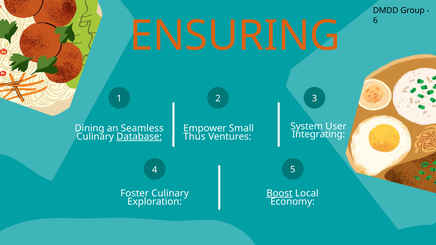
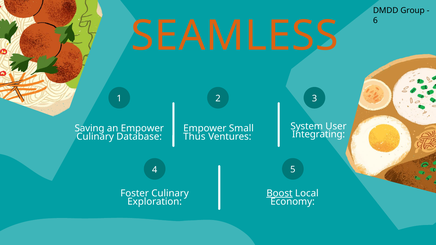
ENSURING: ENSURING -> SEAMLESS (235, 36)
Dining: Dining -> Saving (90, 128)
an Seamless: Seamless -> Empower (142, 128)
Database underline: present -> none (139, 137)
